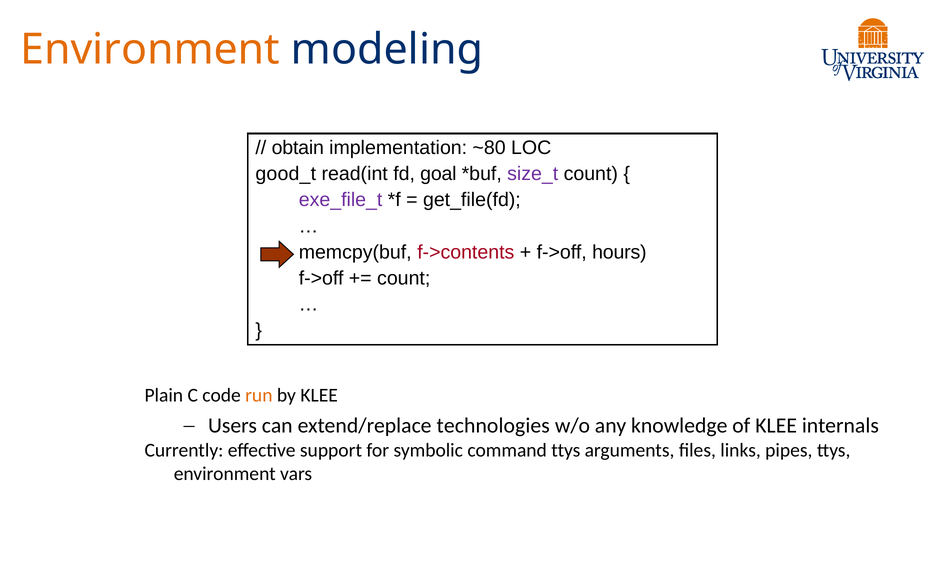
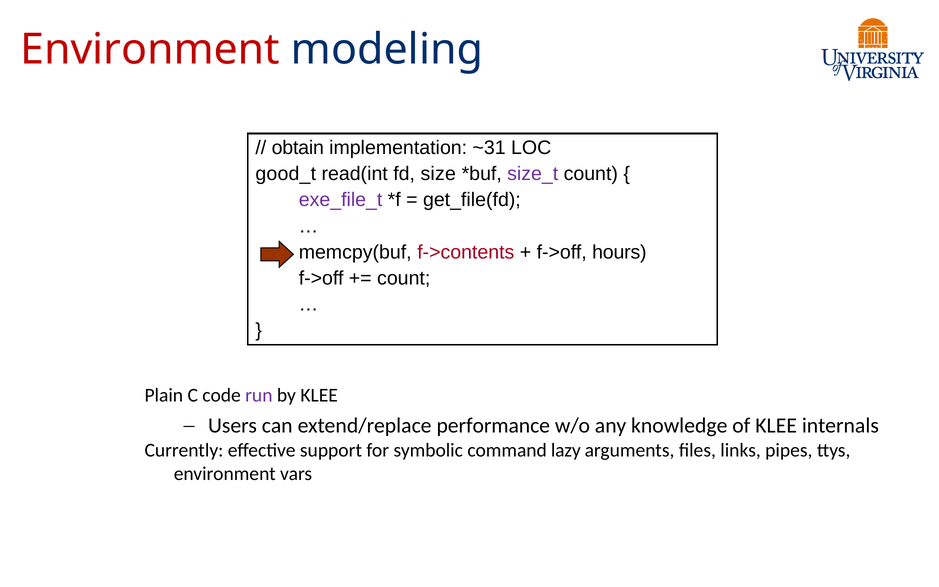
Environment colour: orange -> red (150, 49)
~80: ~80 -> ~31 (489, 148)
goal: goal -> size (438, 174)
run colour: orange -> purple (259, 395)
technologies: technologies -> performance (493, 426)
command ttys: ttys -> lazy (566, 450)
